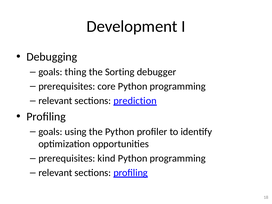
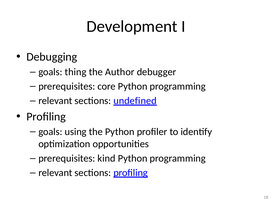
Sorting: Sorting -> Author (120, 72)
prediction: prediction -> undefined (135, 101)
